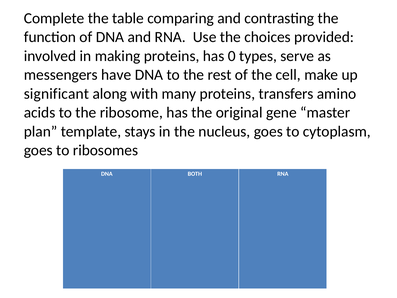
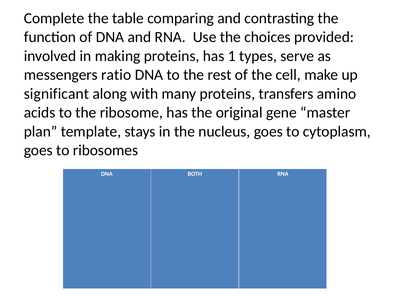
0: 0 -> 1 (232, 56)
have: have -> ratio (116, 75)
